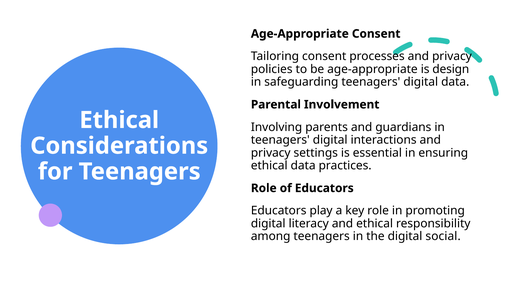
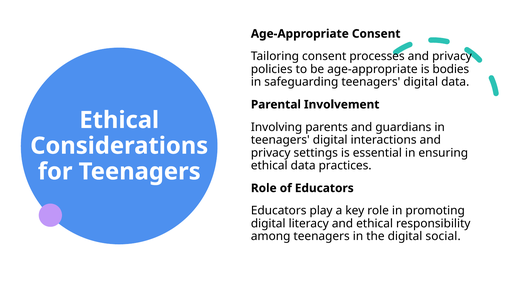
design: design -> bodies (451, 69)
